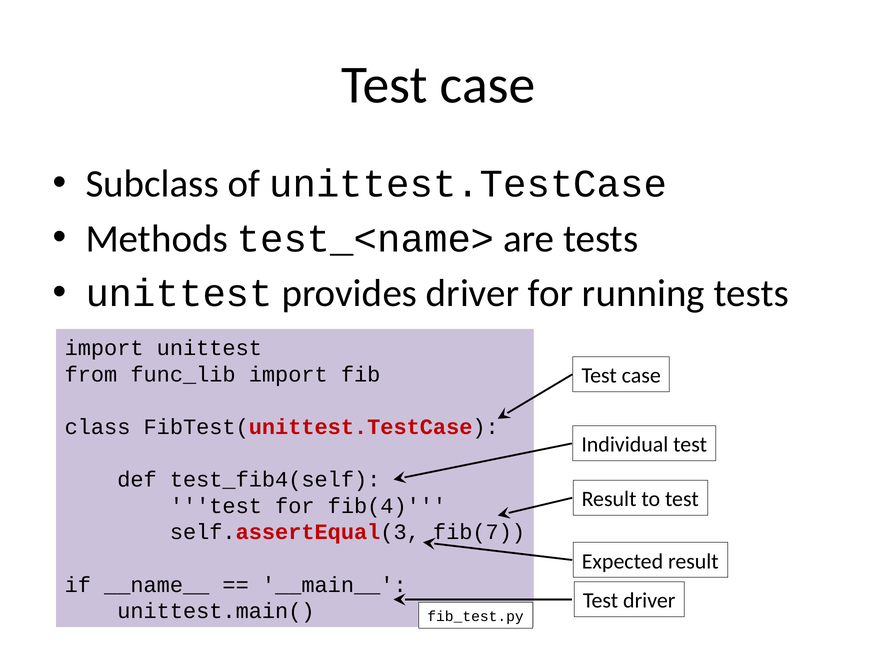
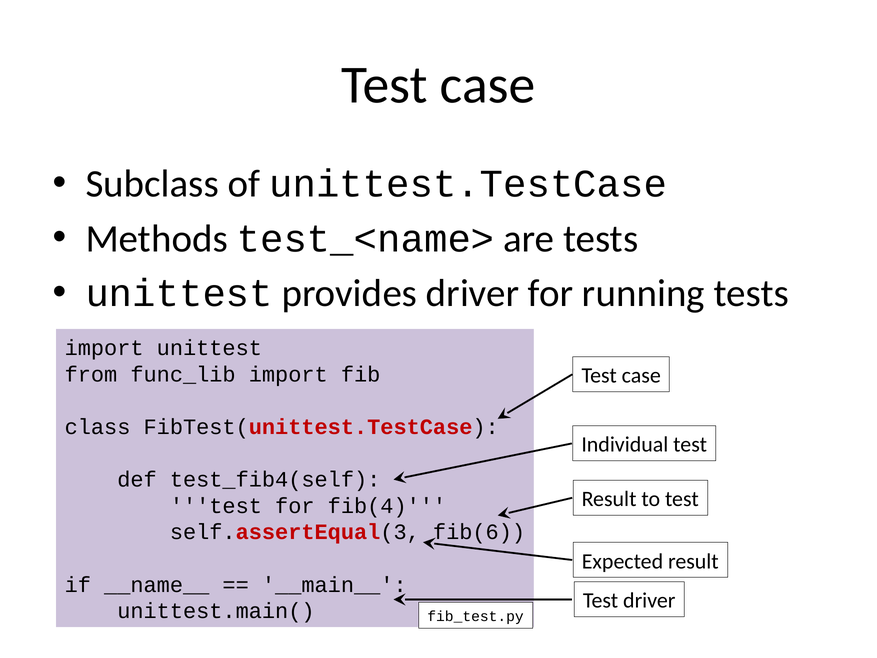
fib(7: fib(7 -> fib(6 (479, 532)
